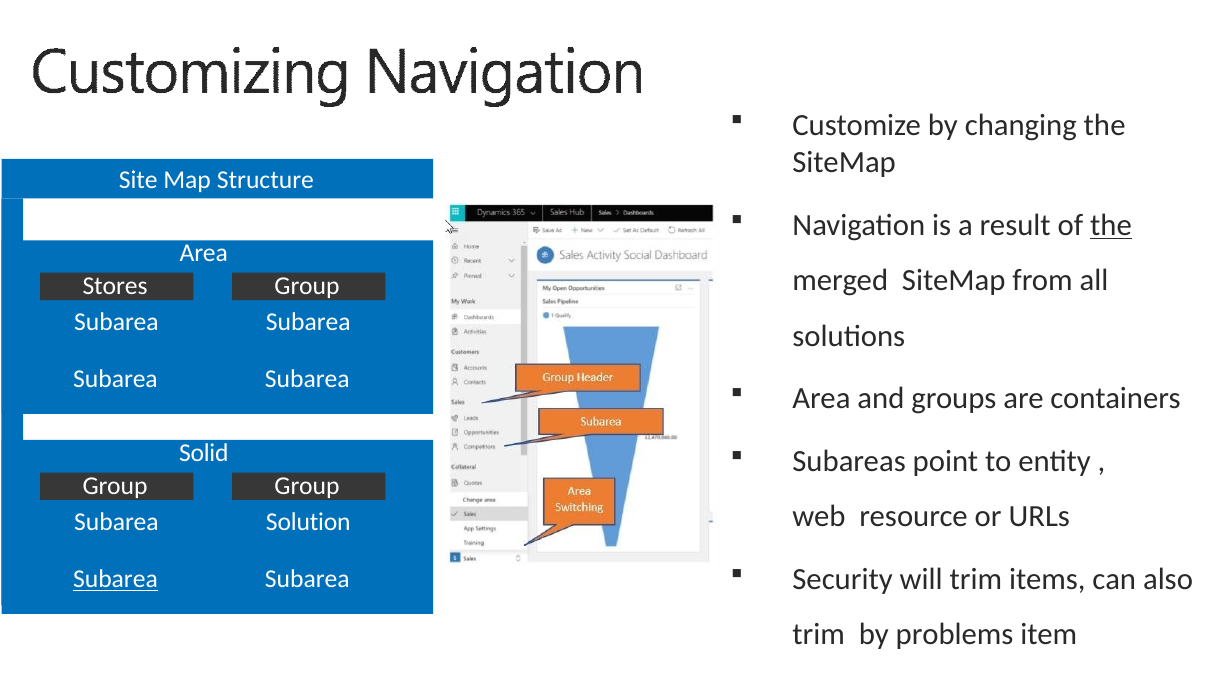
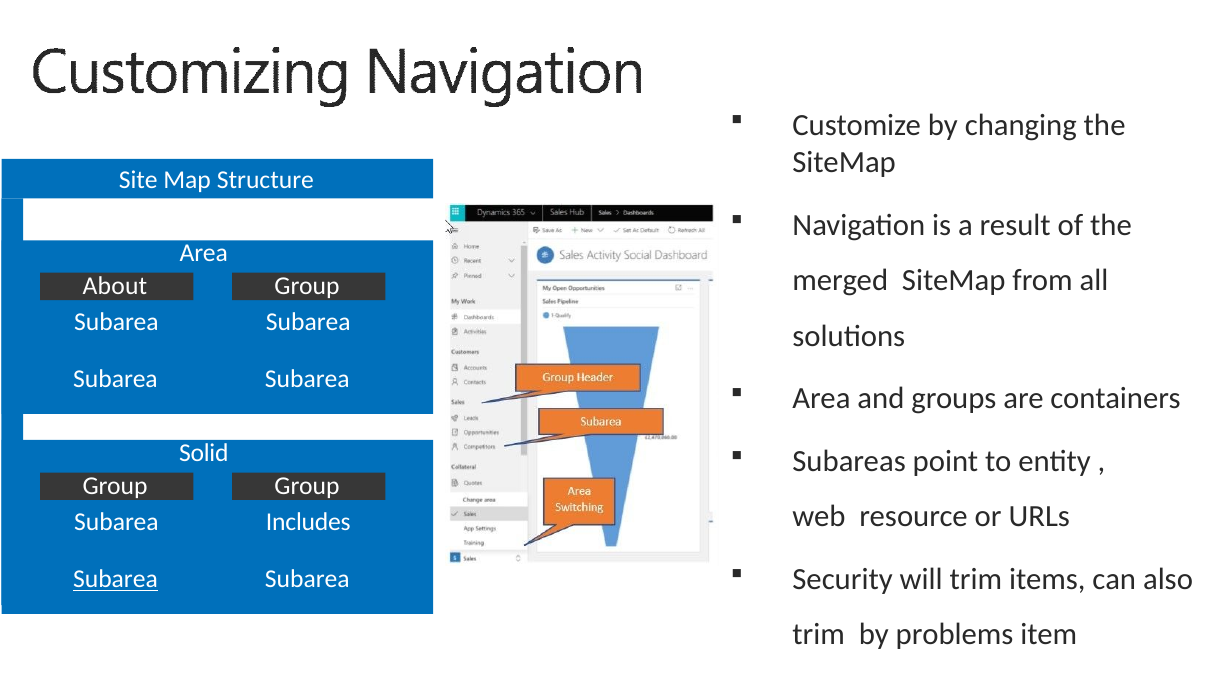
the underline: present -> none (1111, 225)
Stores: Stores -> About (115, 286)
Solution: Solution -> Includes (308, 521)
